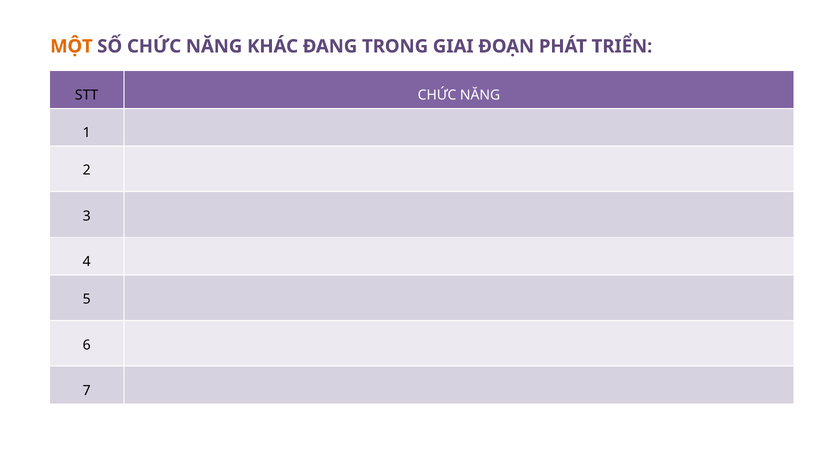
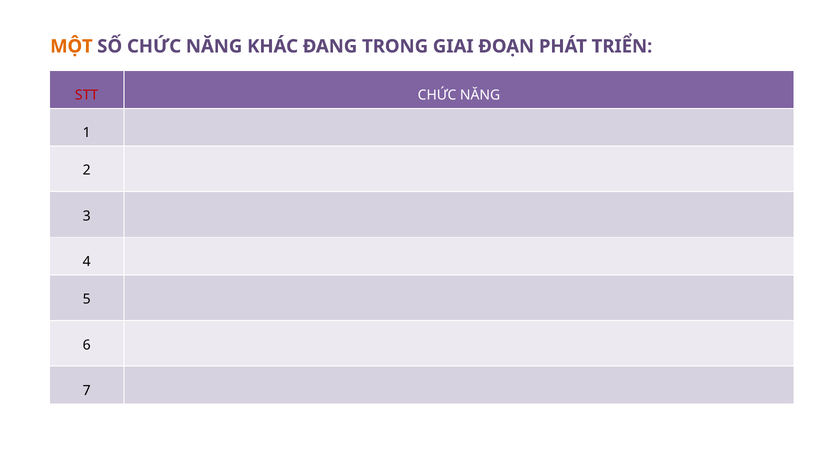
STT colour: black -> red (87, 95)
